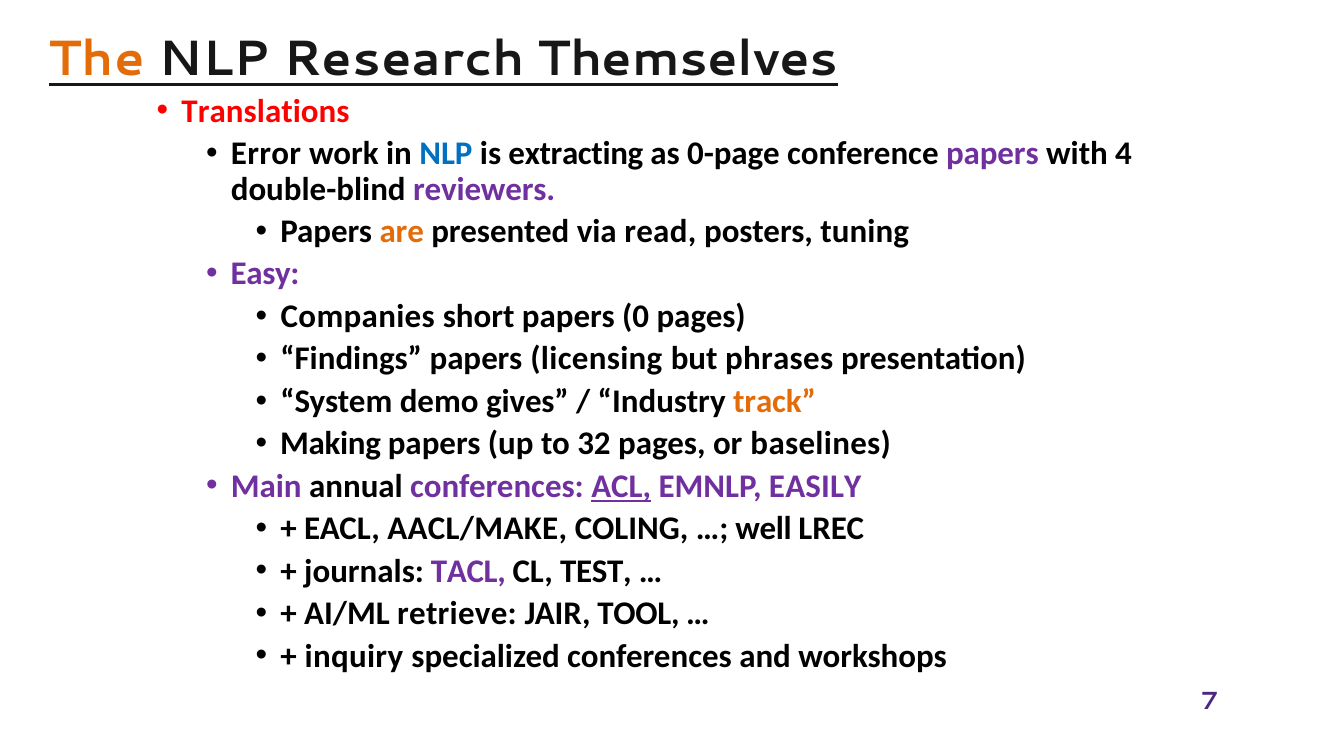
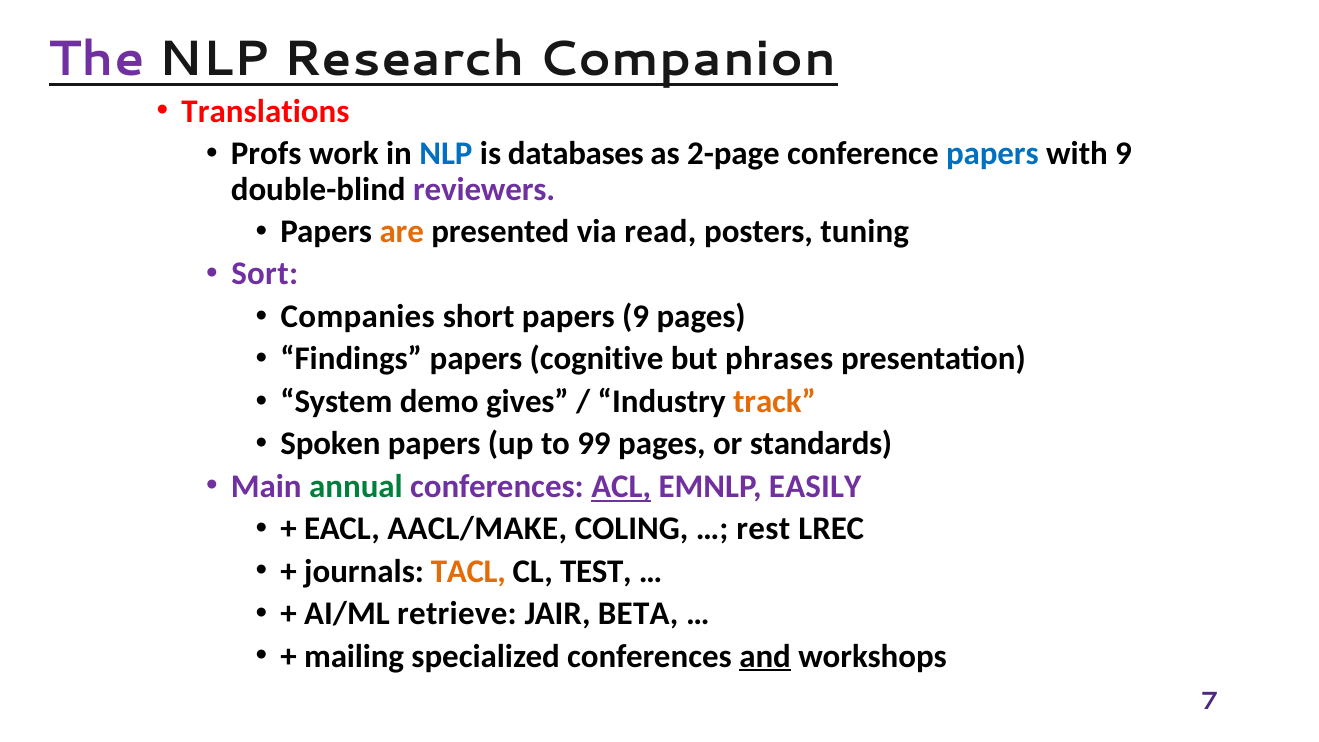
The colour: orange -> purple (97, 60)
Themselves: Themselves -> Companion (687, 60)
Error: Error -> Profs (266, 154)
extracting: extracting -> databases (576, 154)
0-page: 0-page -> 2-page (733, 154)
papers colour: purple -> blue (992, 154)
with 4: 4 -> 9 (1124, 154)
Easy: Easy -> Sort (265, 274)
papers 0: 0 -> 9 (636, 317)
licensing: licensing -> cognitive (597, 359)
Making: Making -> Spoken (330, 444)
32: 32 -> 99 (594, 444)
baselines: baselines -> standards (821, 444)
annual colour: black -> green (356, 486)
well: well -> rest (763, 529)
TACL colour: purple -> orange (468, 571)
TOOL: TOOL -> BETA (638, 614)
inquiry: inquiry -> mailing (354, 656)
and underline: none -> present (765, 656)
